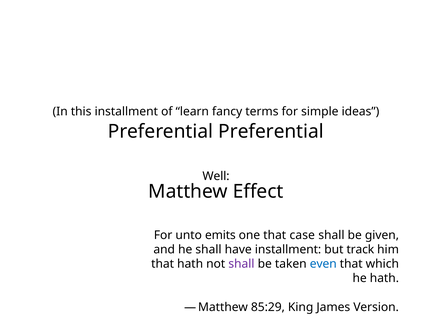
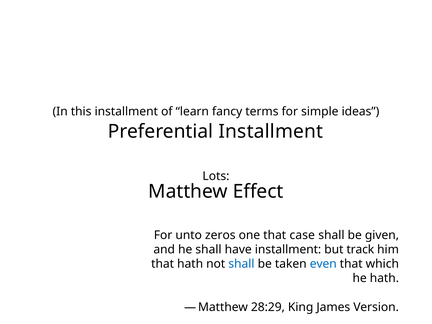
Preferential Preferential: Preferential -> Installment (271, 131)
Well: Well -> Lots (216, 176)
emits: emits -> zeros (220, 235)
shall colour: purple -> blue (241, 264)
85:29: 85:29 -> 28:29 (268, 307)
